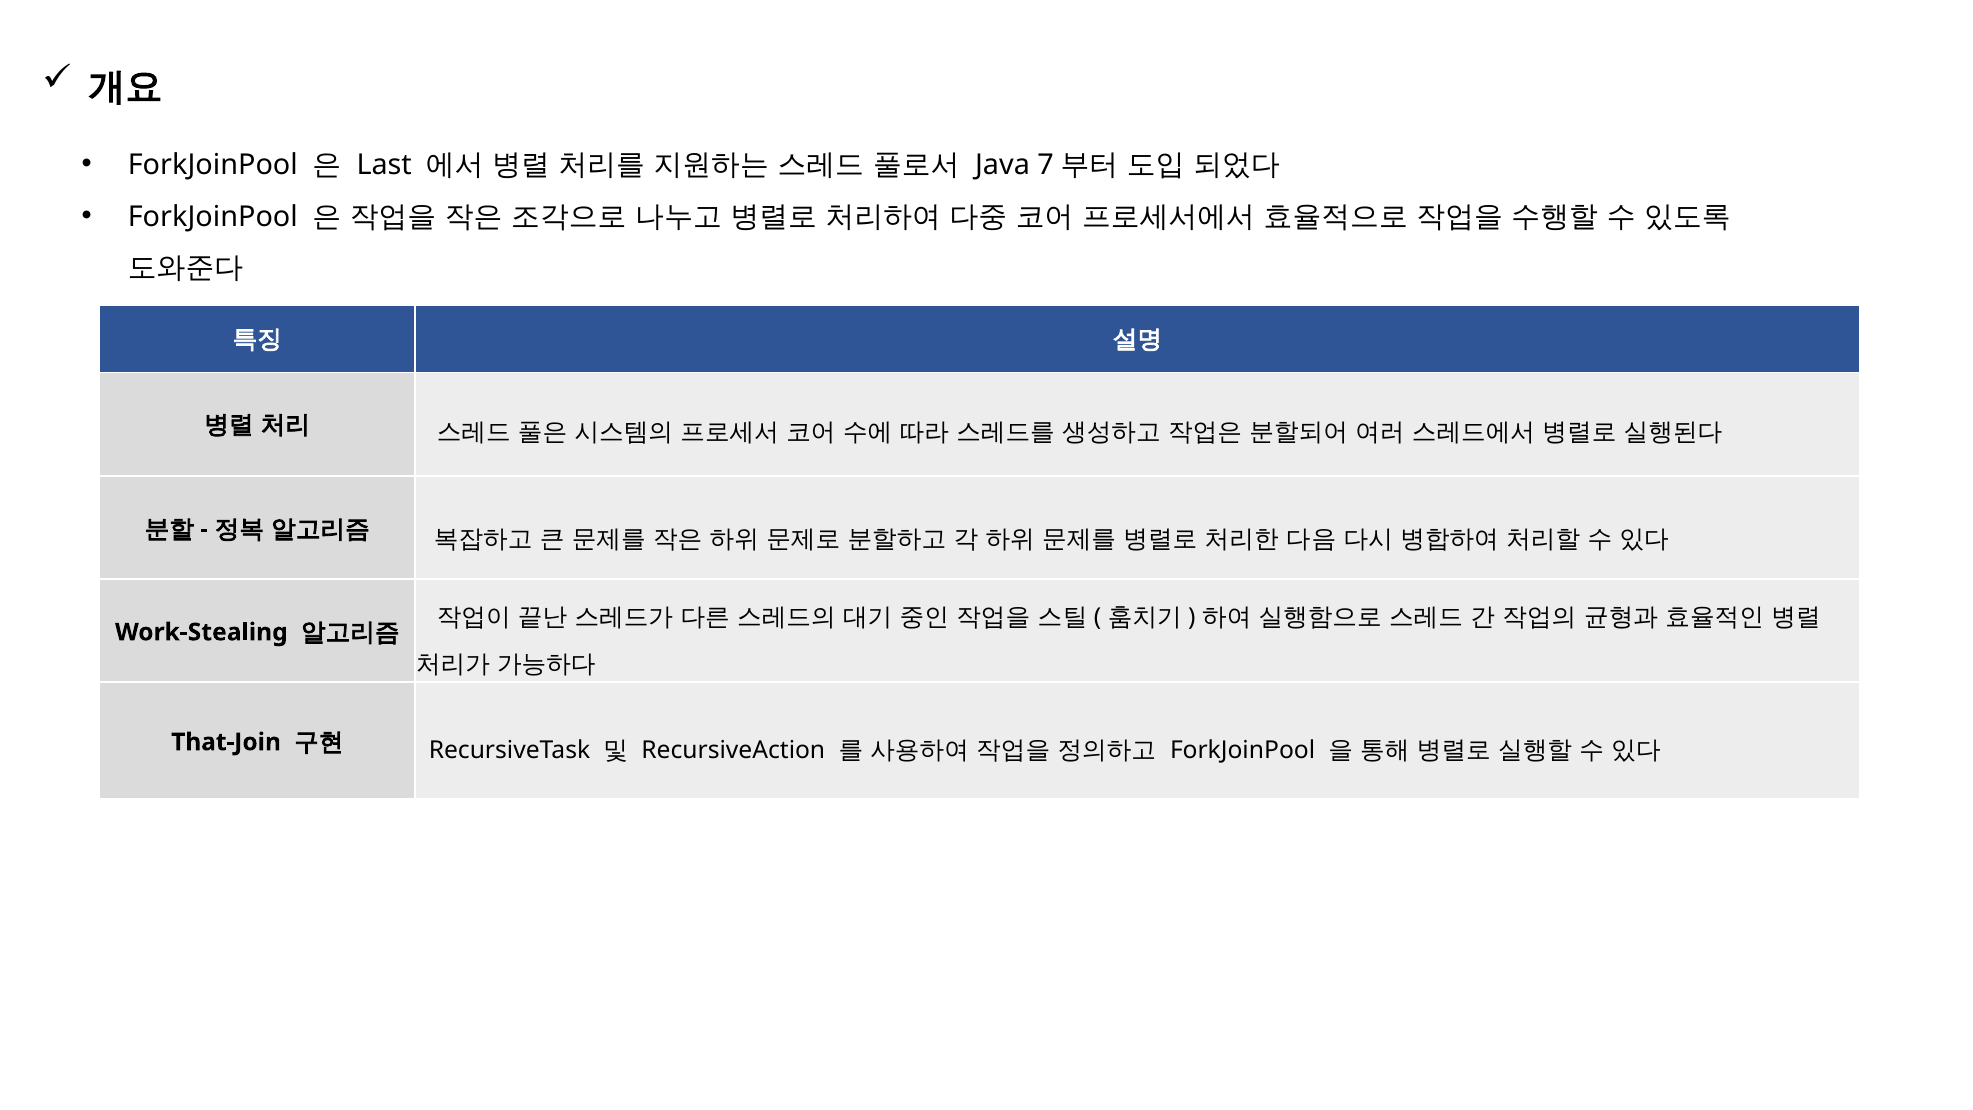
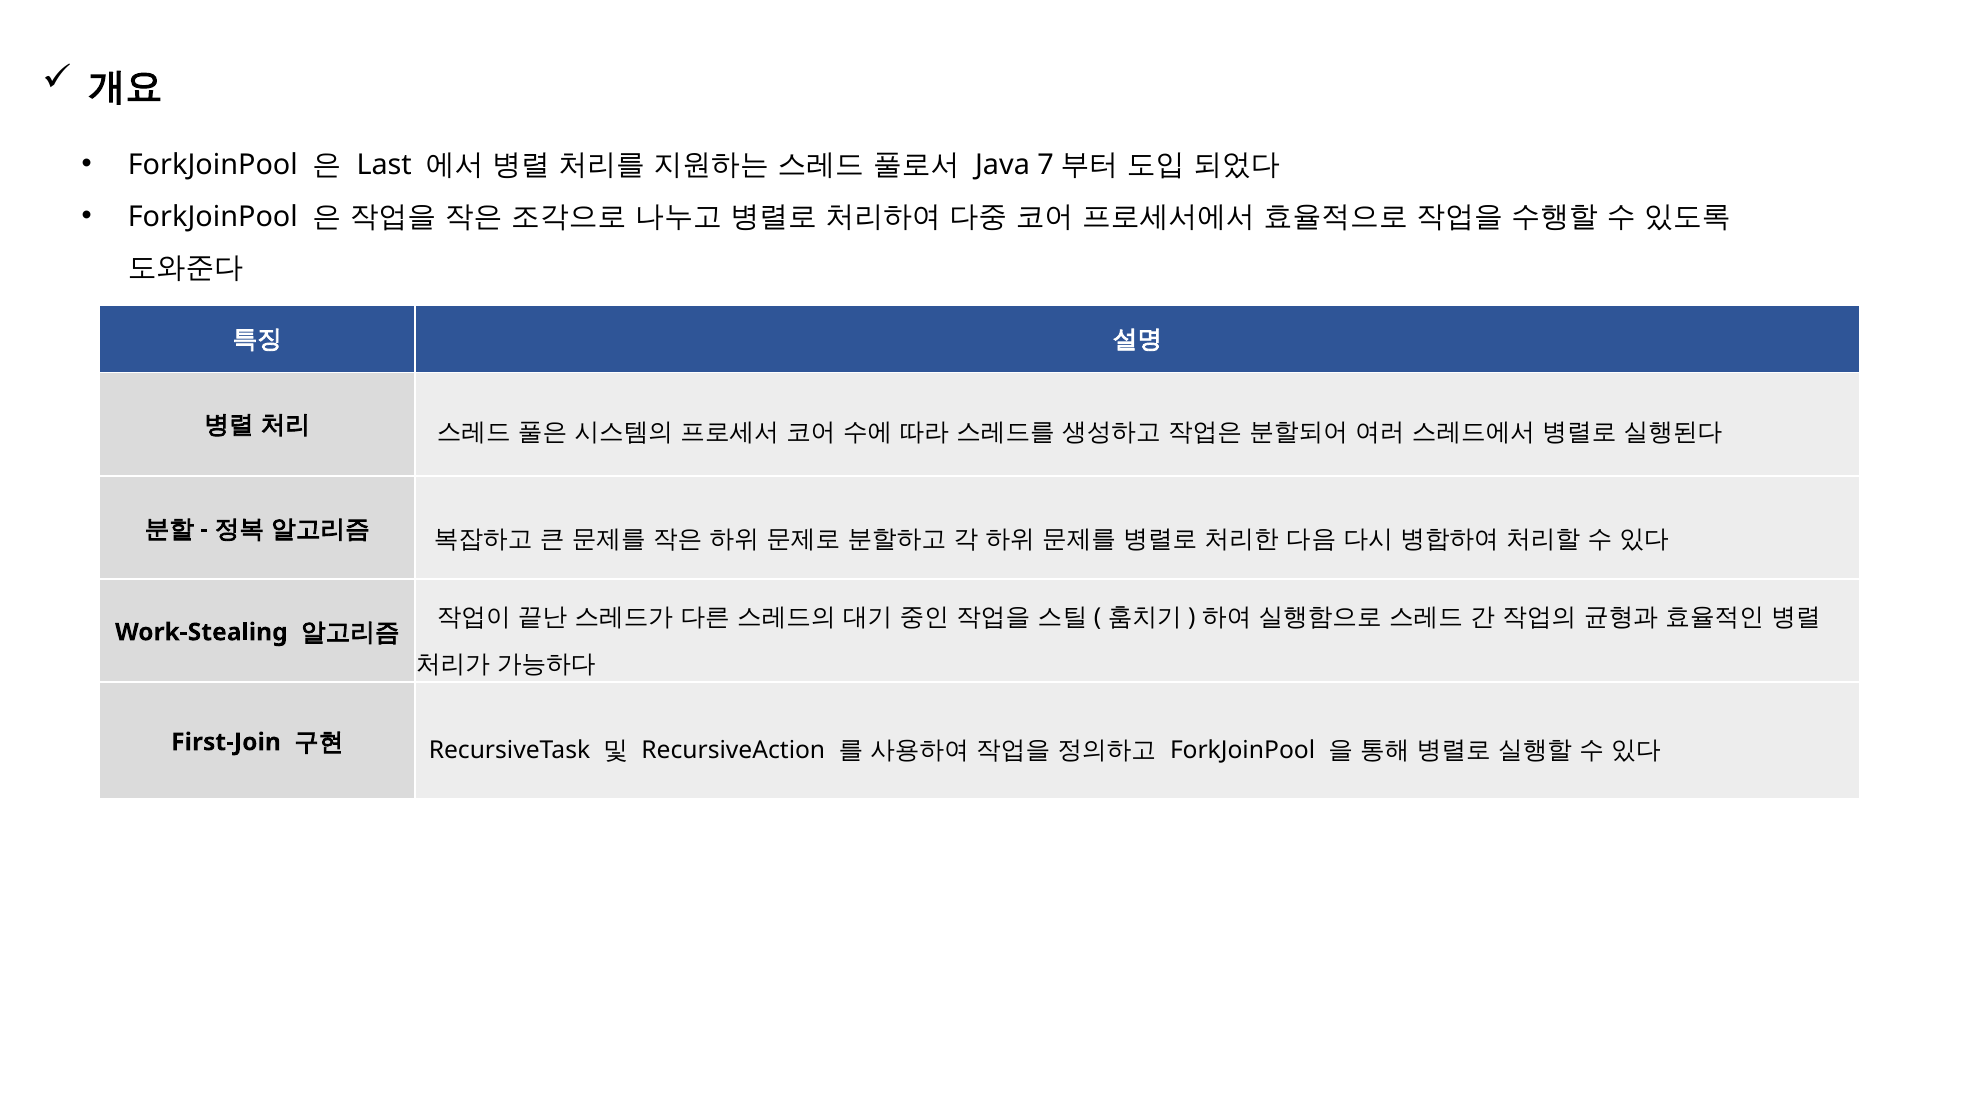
That-Join: That-Join -> First-Join (226, 742)
